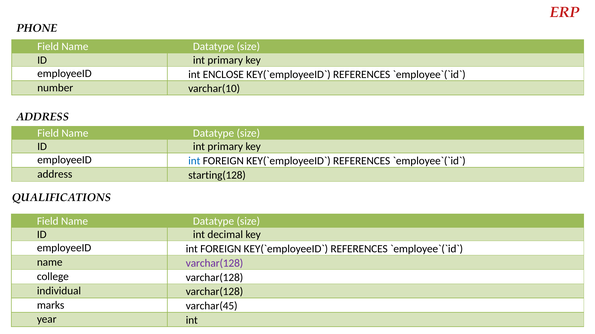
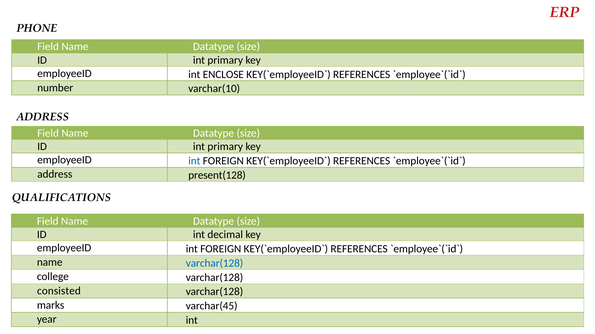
starting(128: starting(128 -> present(128 (217, 176)
varchar(128 colour: purple -> blue (214, 264)
individual: individual -> consisted (59, 291)
